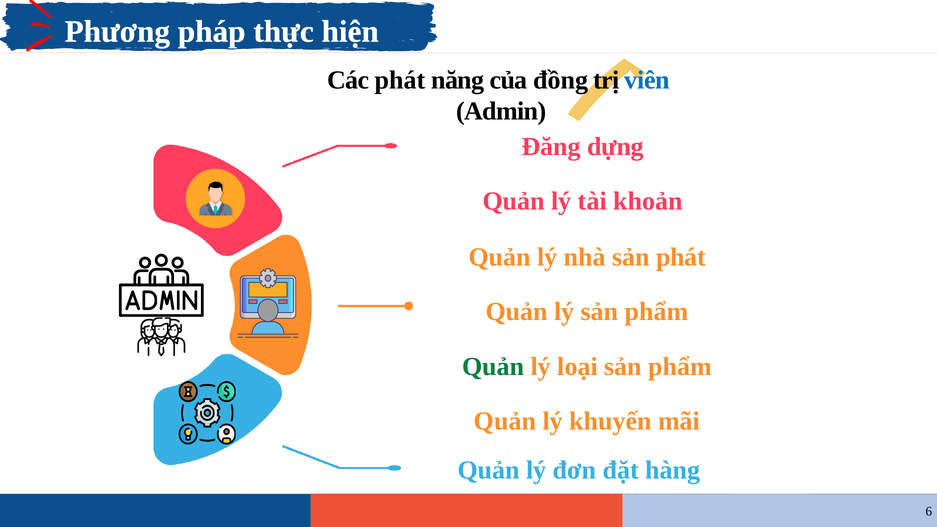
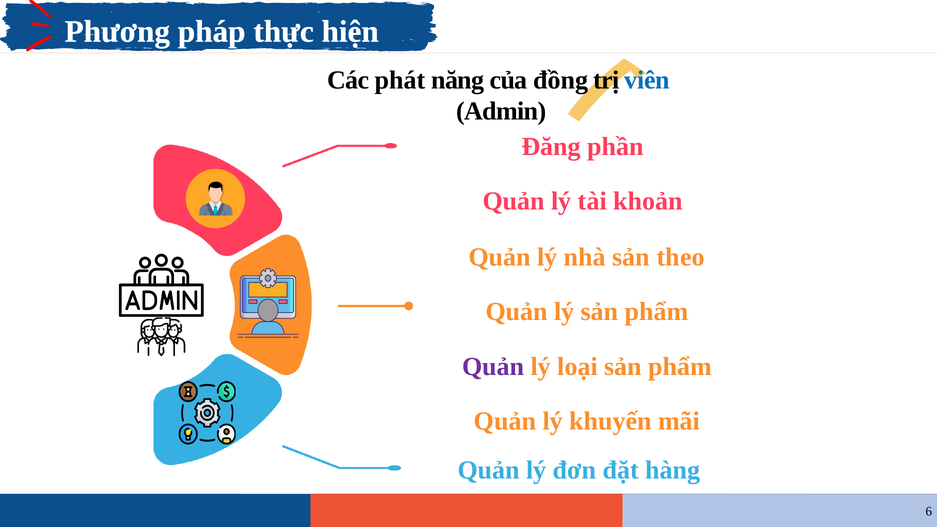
dựng: dựng -> phần (615, 147)
sản phát: phát -> theo (681, 257)
Quản colour: green -> purple (493, 366)
